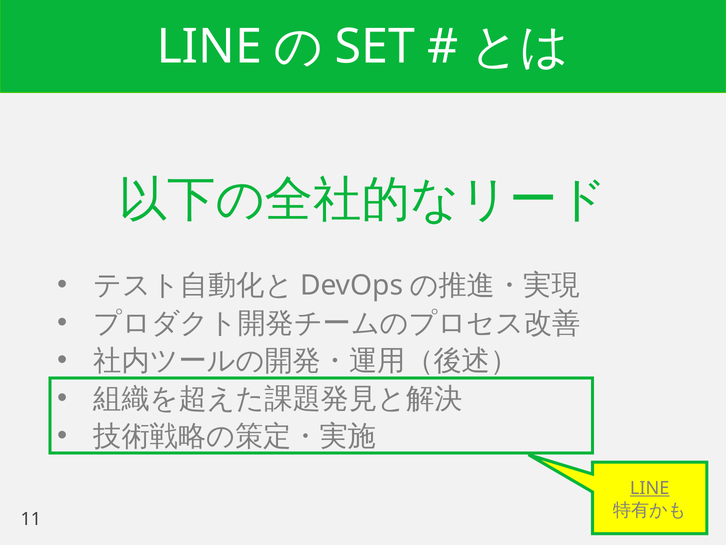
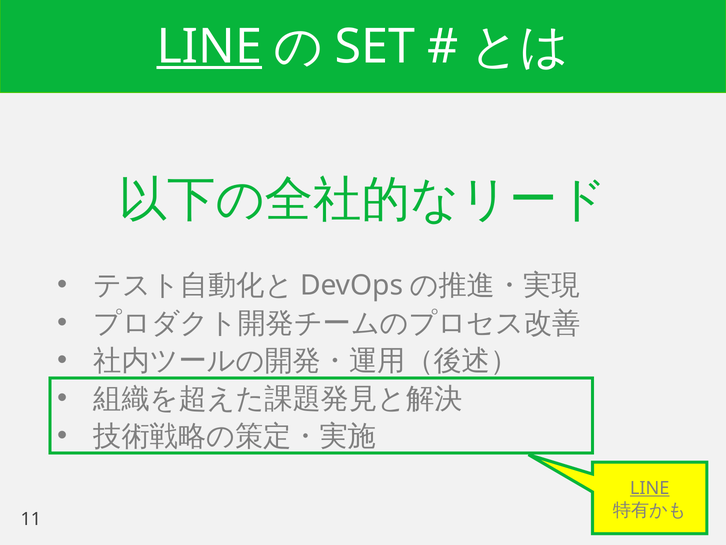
LINE underline: none -> present (209, 47)
